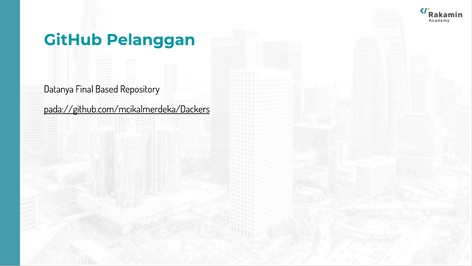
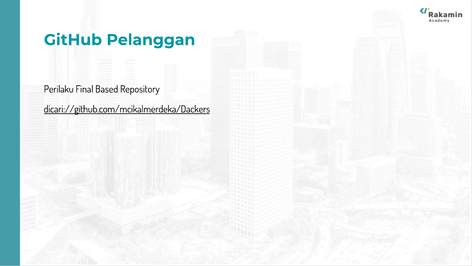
Datanya: Datanya -> Perilaku (59, 89)
pada://github.com/mcikalmerdeka/Dackers: pada://github.com/mcikalmerdeka/Dackers -> dicari://github.com/mcikalmerdeka/Dackers (127, 109)
